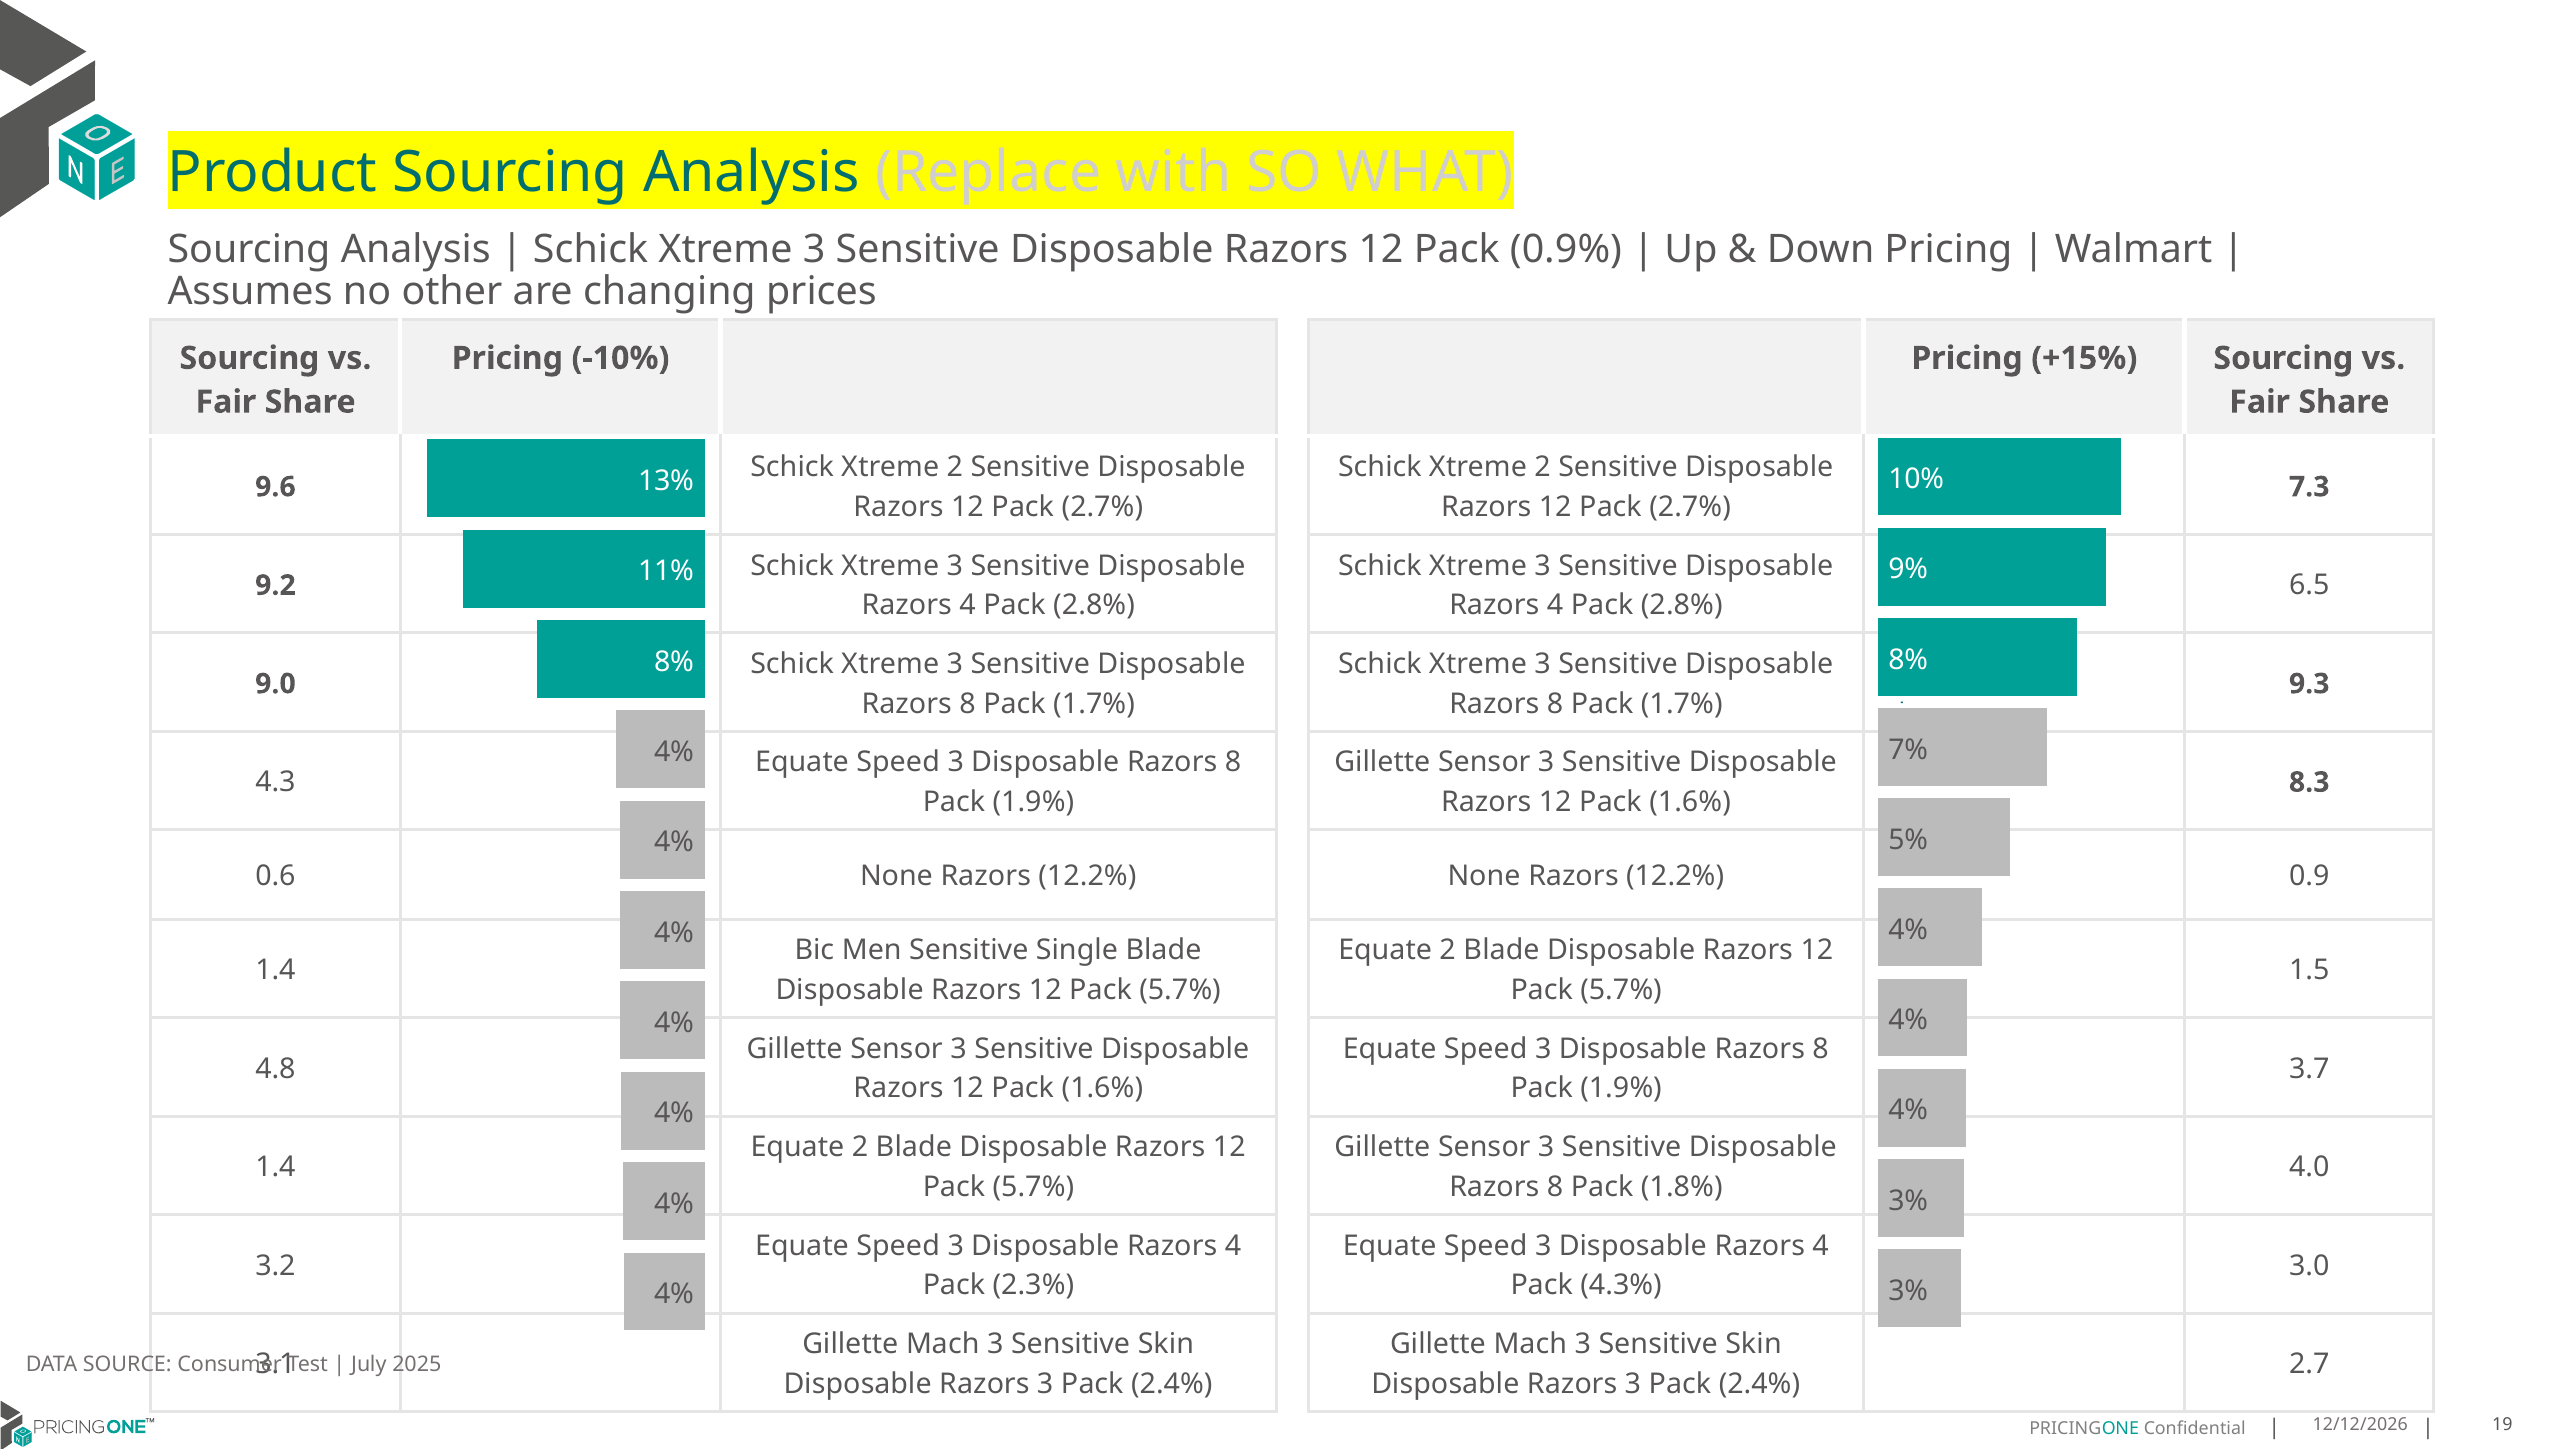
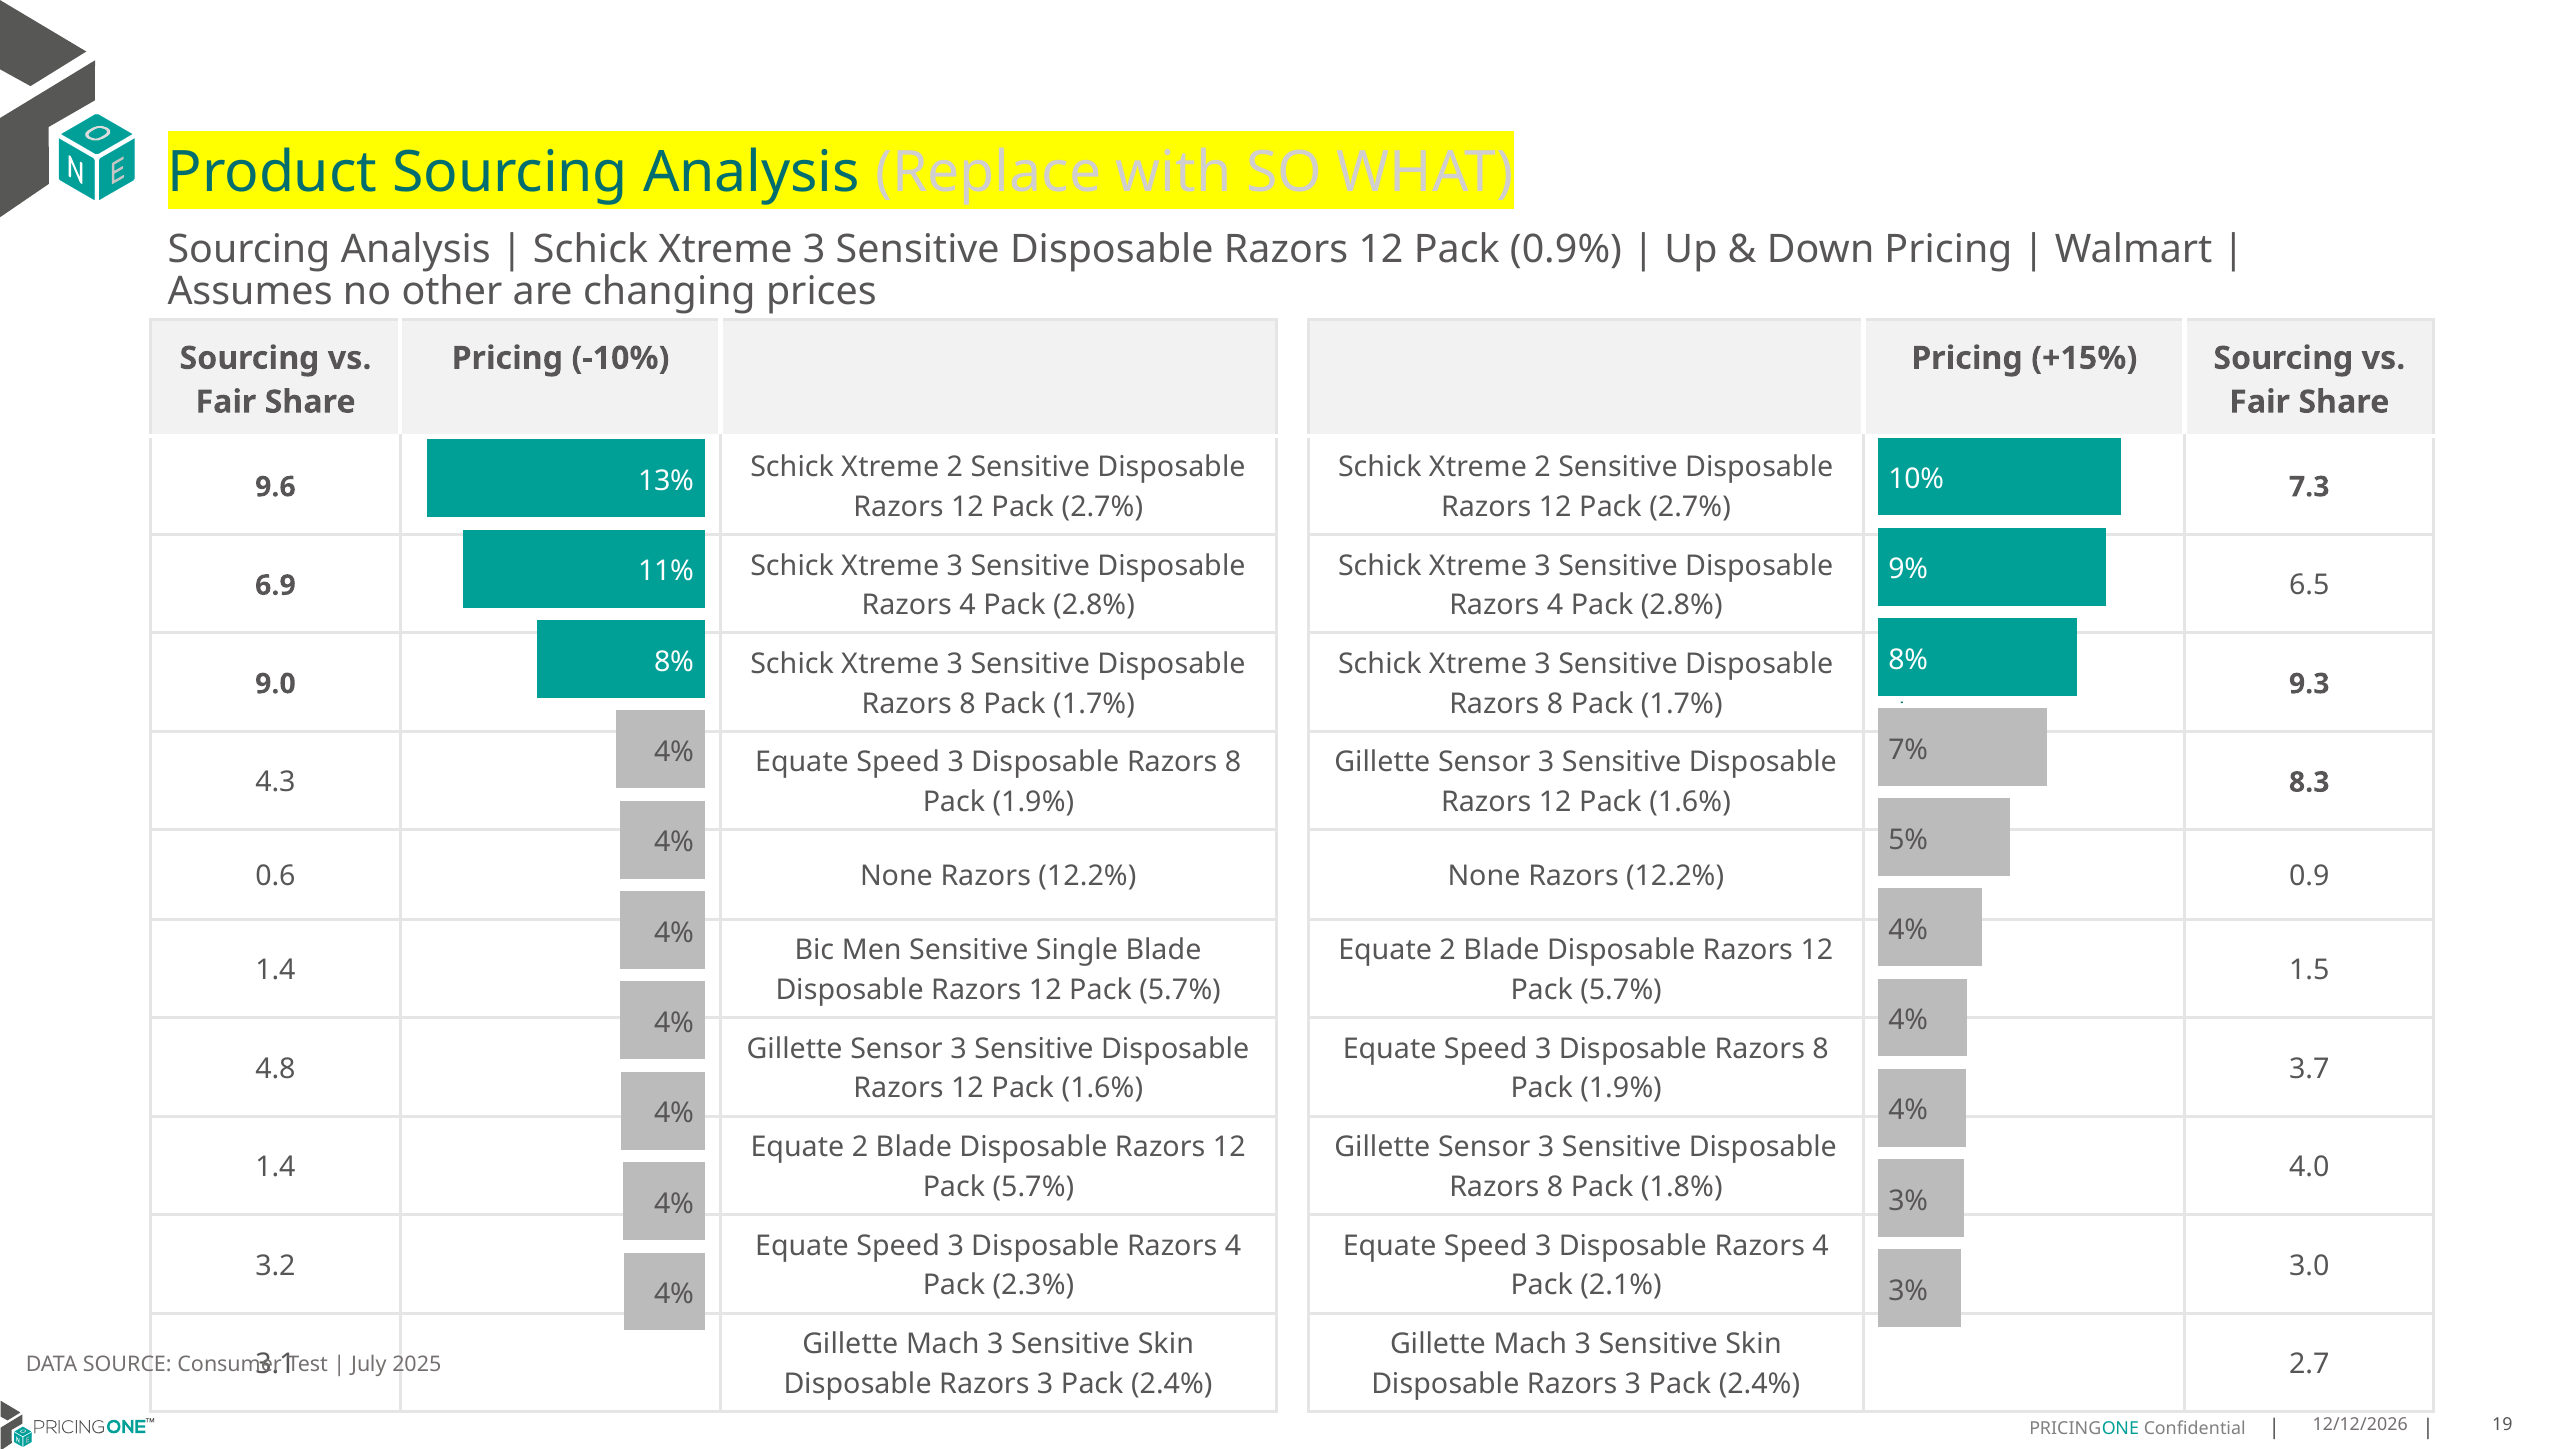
9.2: 9.2 -> 6.9 (275, 585)
4.3%: 4.3% -> 2.1% (1621, 1285)
